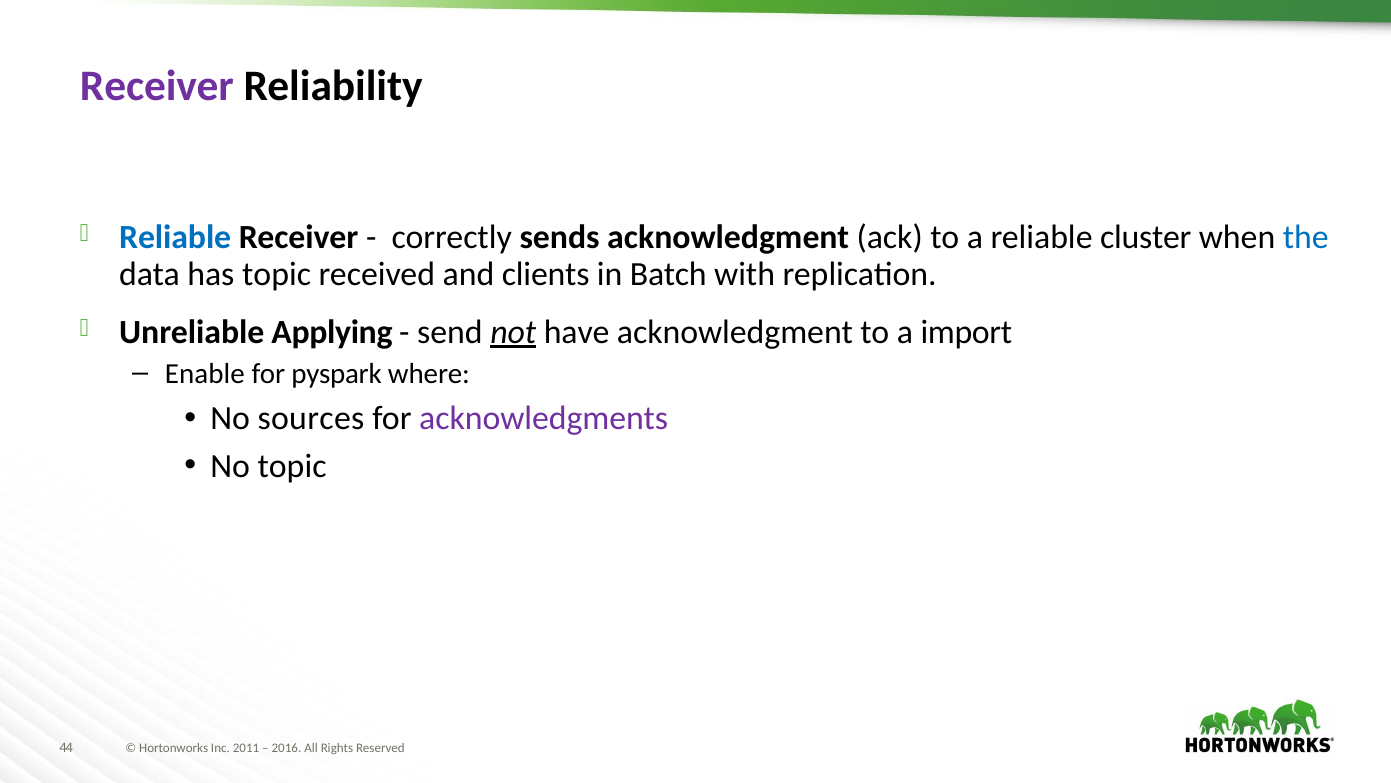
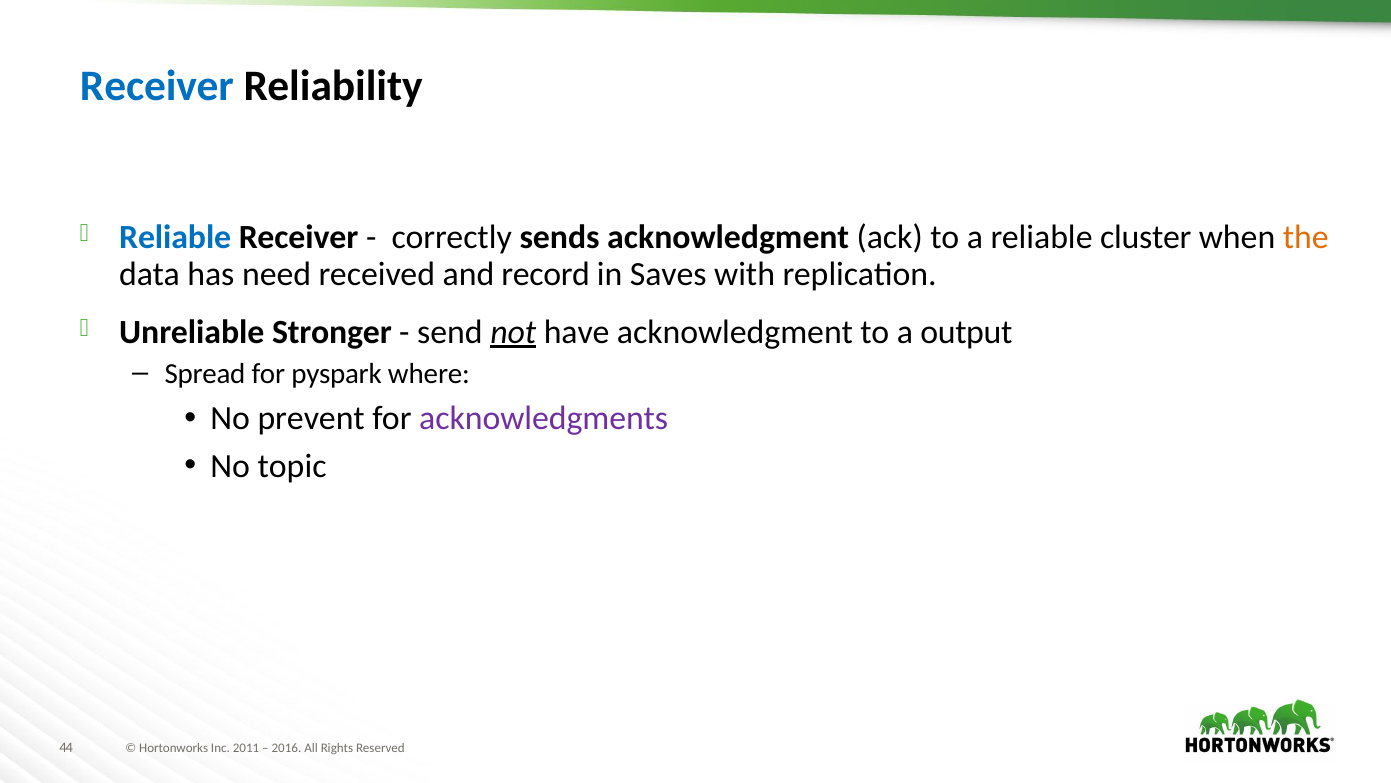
Receiver colour: purple -> blue (157, 86)
the colour: blue -> orange (1306, 237)
has topic: topic -> need (277, 274)
clients: clients -> record (546, 274)
Batch: Batch -> Saves (668, 274)
Applying: Applying -> Stronger (332, 332)
import: import -> output (966, 332)
Enable: Enable -> Spread (205, 373)
sources: sources -> prevent (311, 418)
